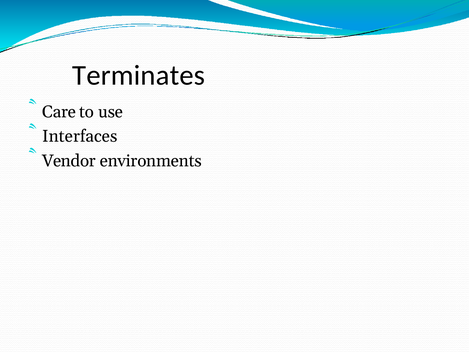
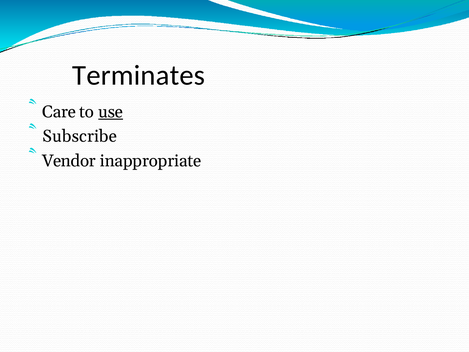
use underline: none -> present (111, 112)
Interfaces: Interfaces -> Subscribe (80, 136)
environments: environments -> inappropriate (151, 161)
